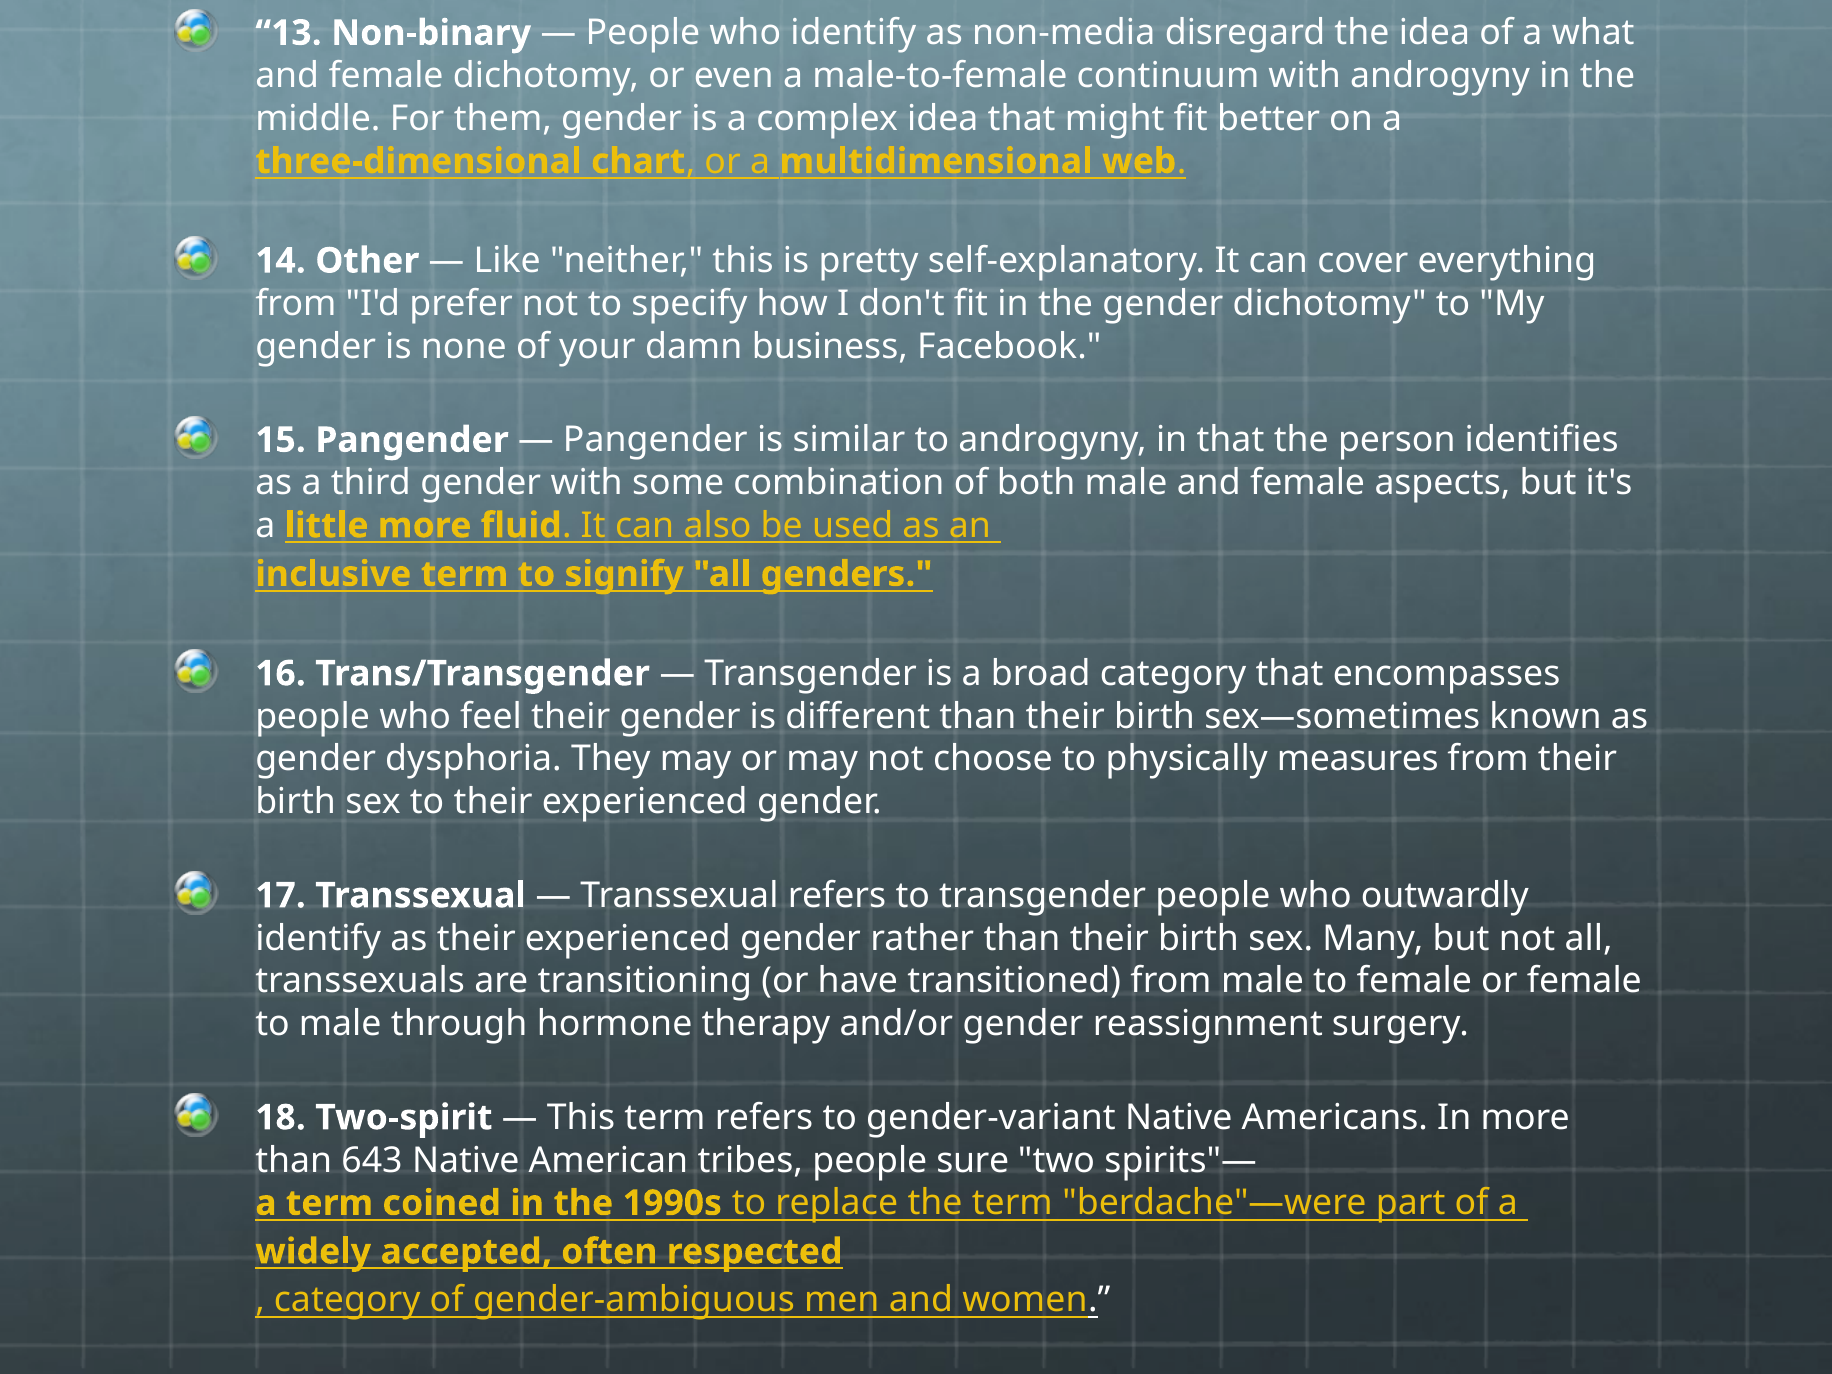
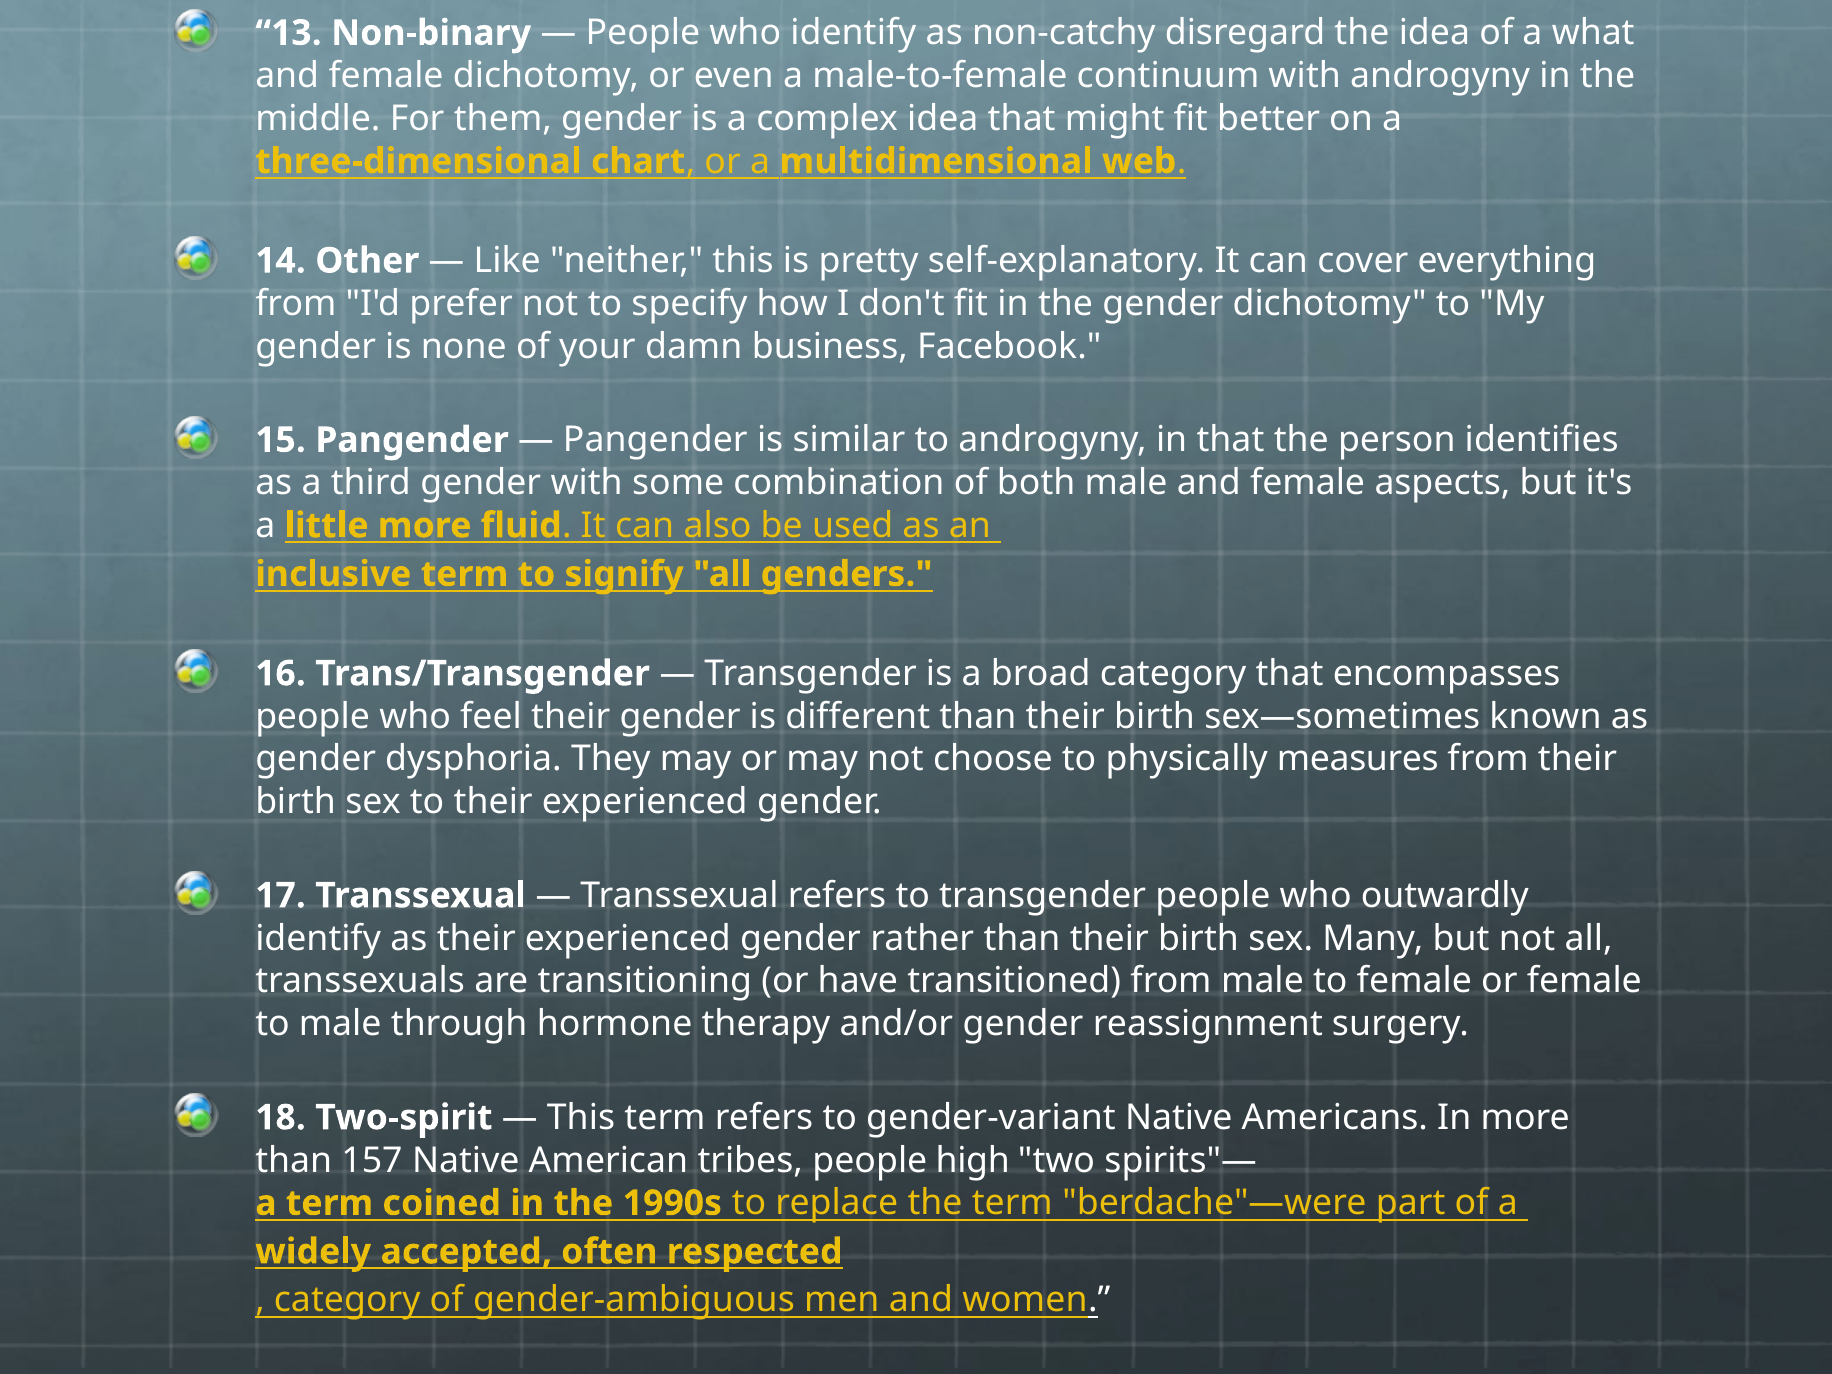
non-media: non-media -> non-catchy (1064, 33)
643: 643 -> 157 (372, 1160)
sure: sure -> high (973, 1160)
